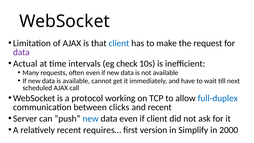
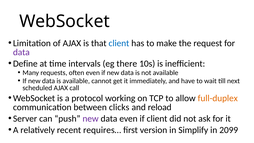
Actual: Actual -> Define (25, 64)
check: check -> there (127, 64)
full-duplex colour: blue -> orange (218, 98)
and recent: recent -> reload (160, 107)
new colour: blue -> purple (91, 118)
2000: 2000 -> 2099 (229, 130)
